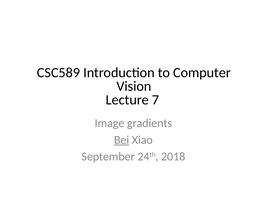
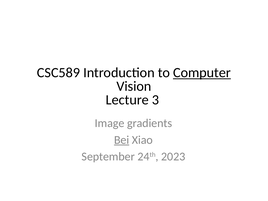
Computer underline: none -> present (202, 73)
7: 7 -> 3 (155, 100)
2018: 2018 -> 2023 (173, 157)
